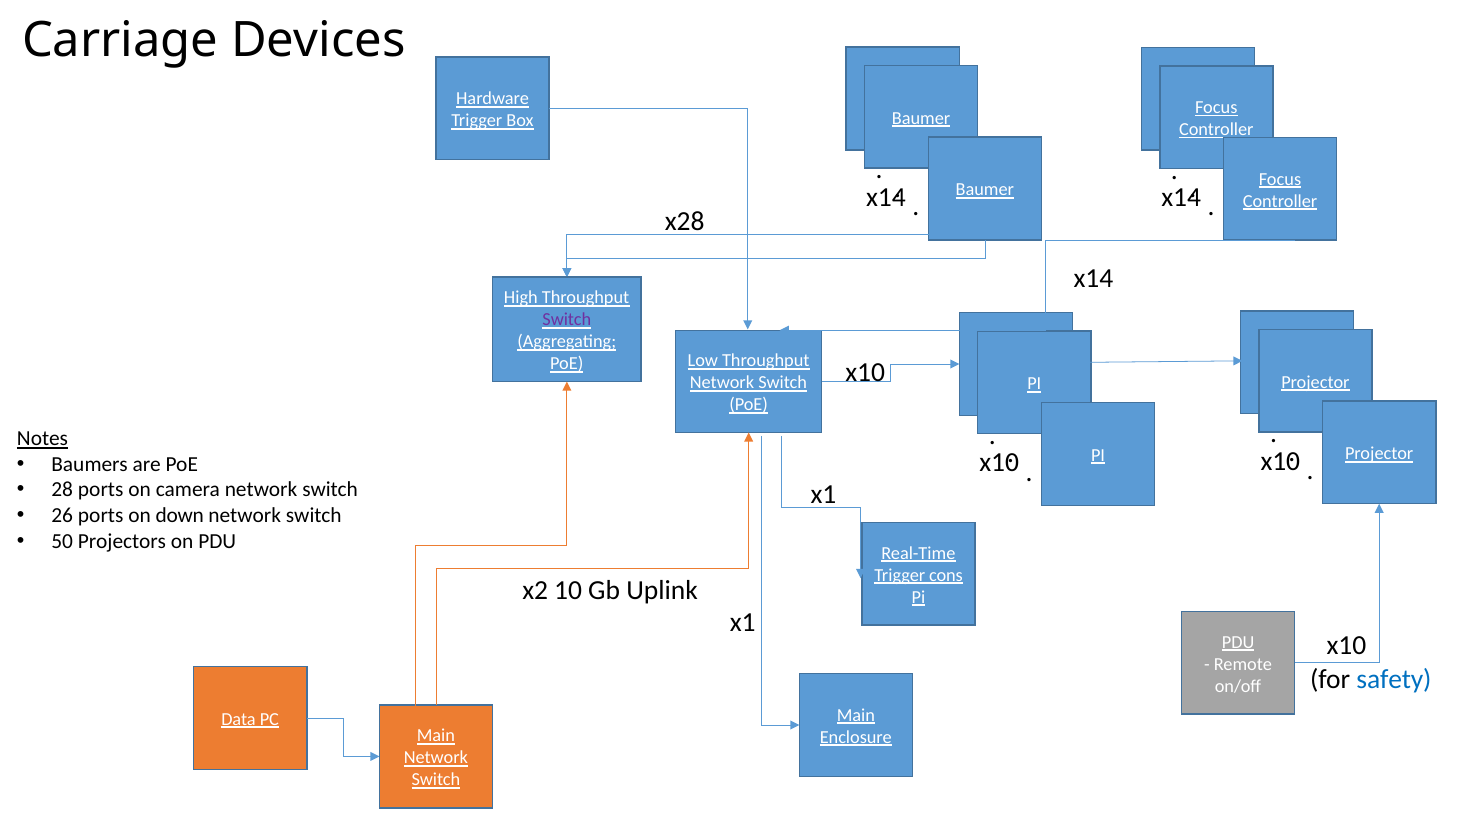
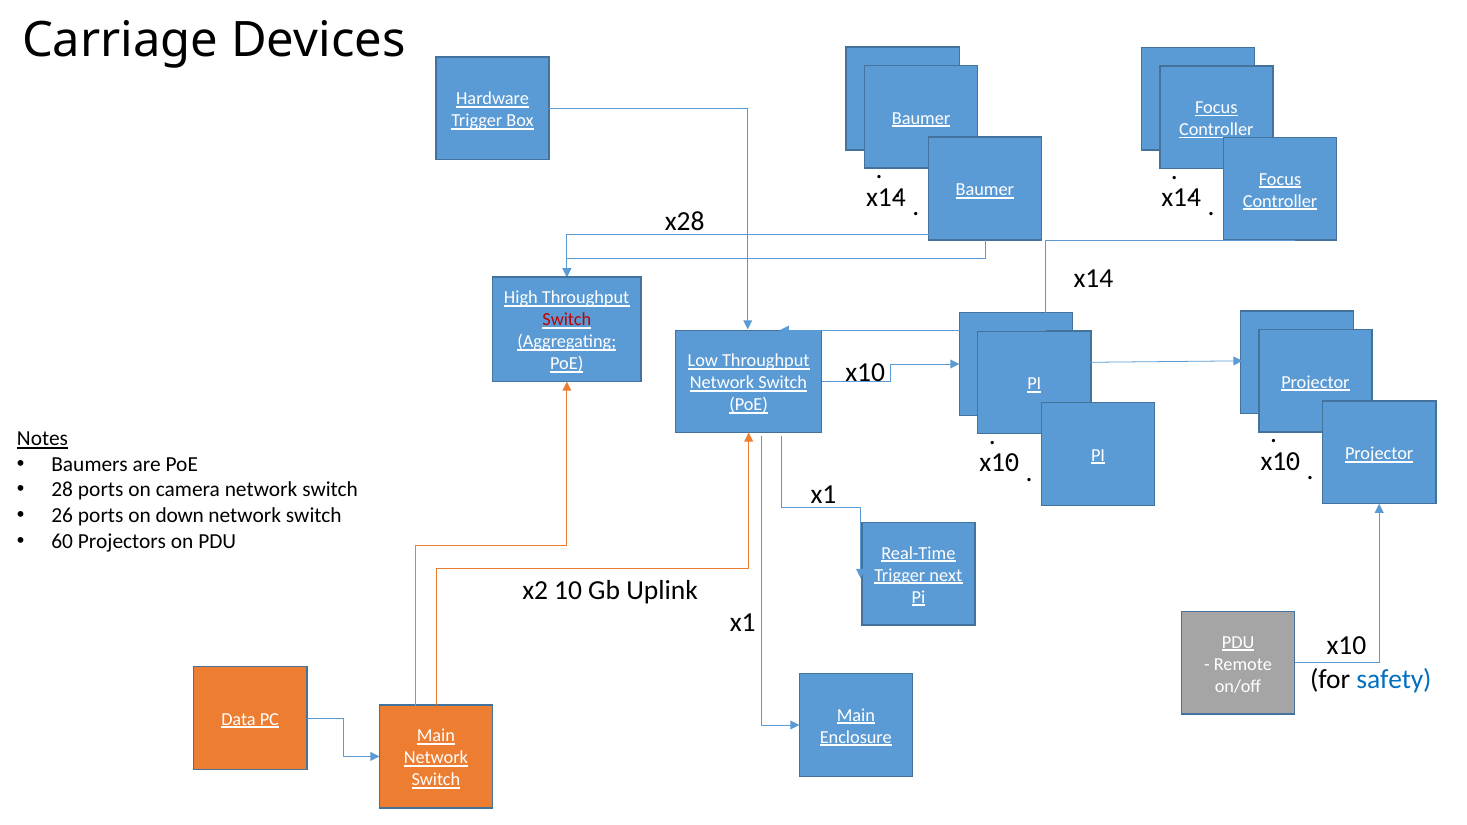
Switch colour: purple -> red (567, 320)
50: 50 -> 60 (62, 541)
cons: cons -> next (946, 575)
